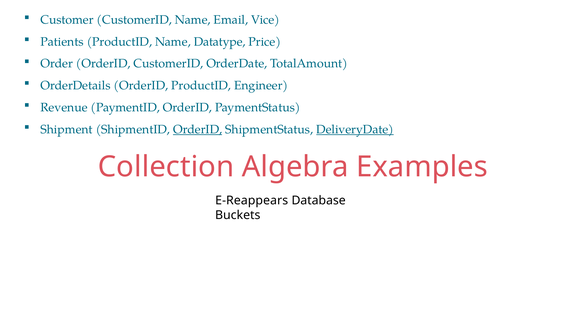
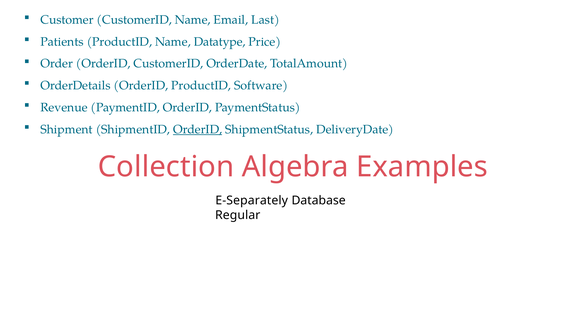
Vice: Vice -> Last (265, 20)
Engineer: Engineer -> Software (261, 86)
DeliveryDate underline: present -> none (355, 130)
E-Reappears: E-Reappears -> E-Separately (252, 201)
Buckets: Buckets -> Regular (238, 216)
